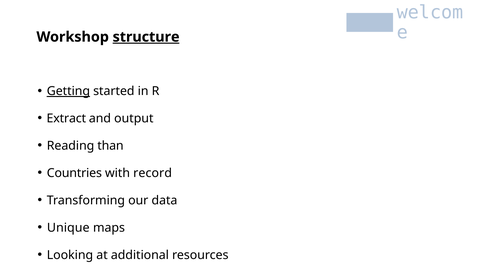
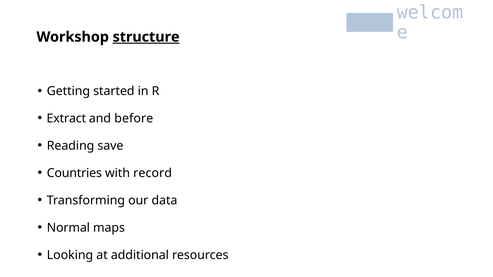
Getting underline: present -> none (68, 91)
output: output -> before (134, 119)
than: than -> save (110, 146)
Unique: Unique -> Normal (68, 228)
